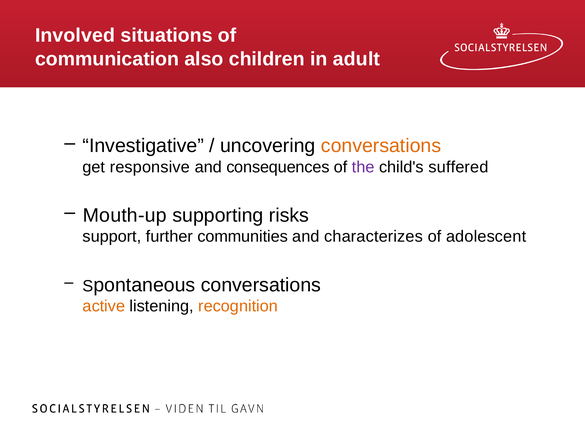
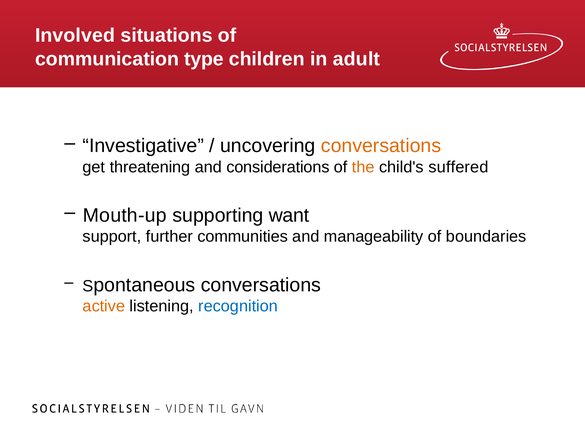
also: also -> type (204, 59)
responsive: responsive -> threatening (150, 167)
consequences: consequences -> considerations (278, 167)
the colour: purple -> orange (363, 167)
risks: risks -> want (289, 215)
characterizes: characterizes -> manageability (374, 236)
adolescent: adolescent -> boundaries (486, 236)
recognition colour: orange -> blue (238, 306)
